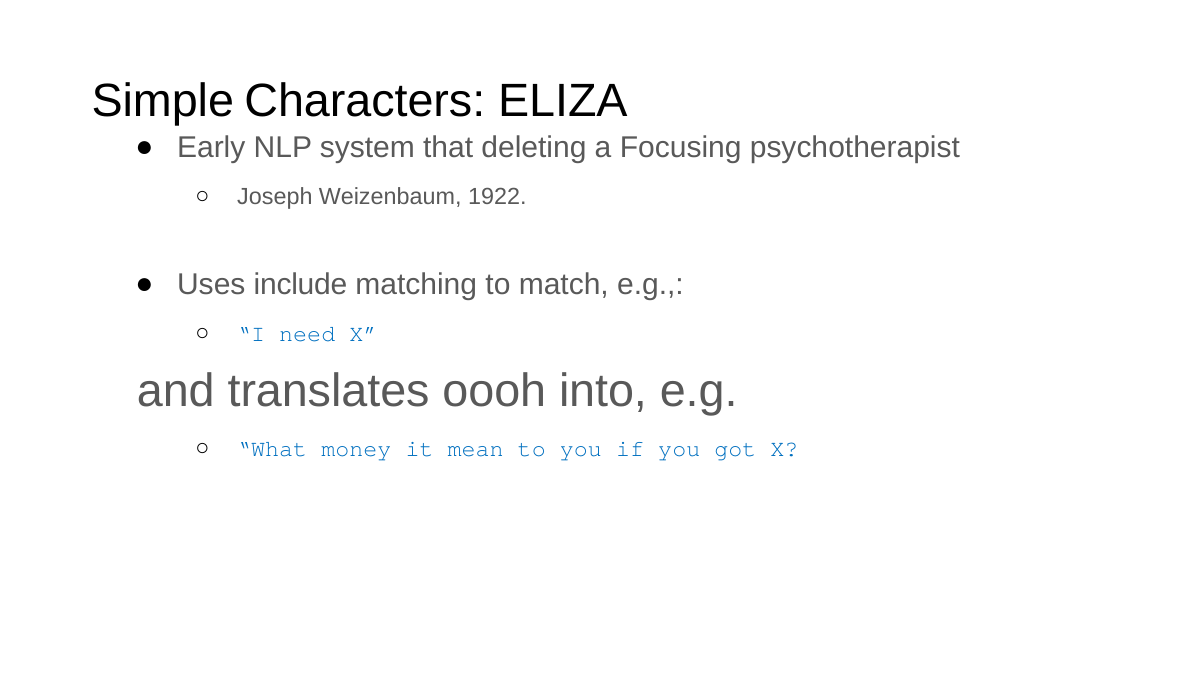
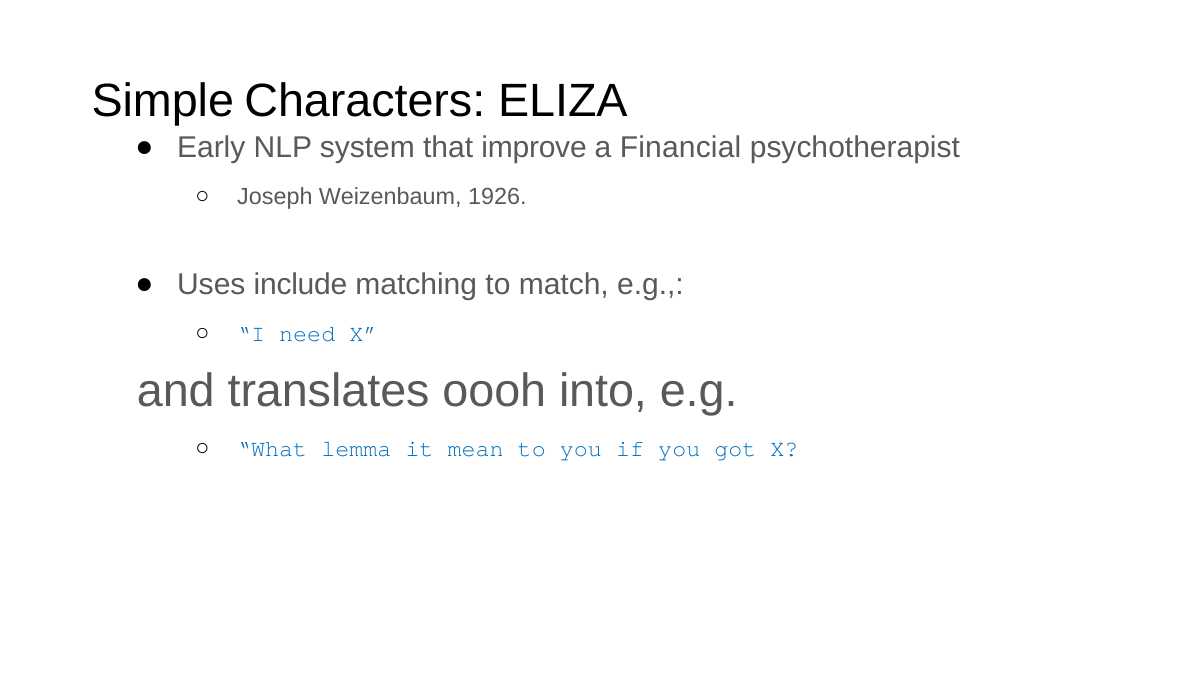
deleting: deleting -> improve (534, 148)
Focusing: Focusing -> Financial (681, 148)
1922: 1922 -> 1926 (497, 197)
money: money -> lemma (356, 449)
